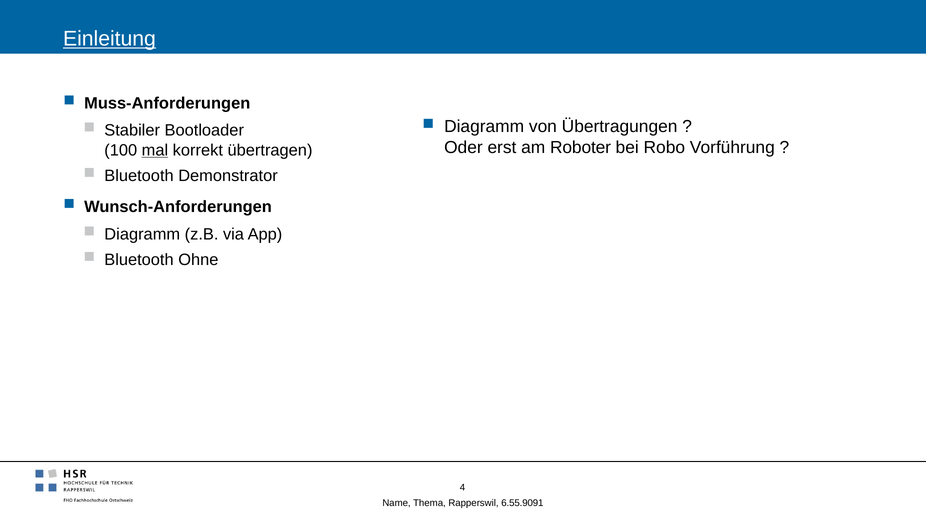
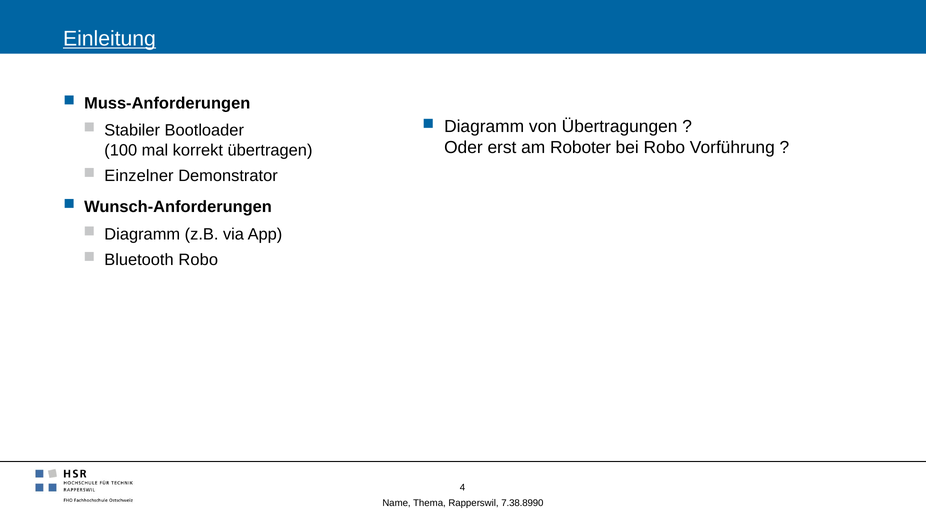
mal underline: present -> none (155, 150)
Bluetooth: Bluetooth -> Einzelner (139, 176)
Bluetooth Ohne: Ohne -> Robo (198, 260)
6.55.9091: 6.55.9091 -> 7.38.8990 (522, 503)
